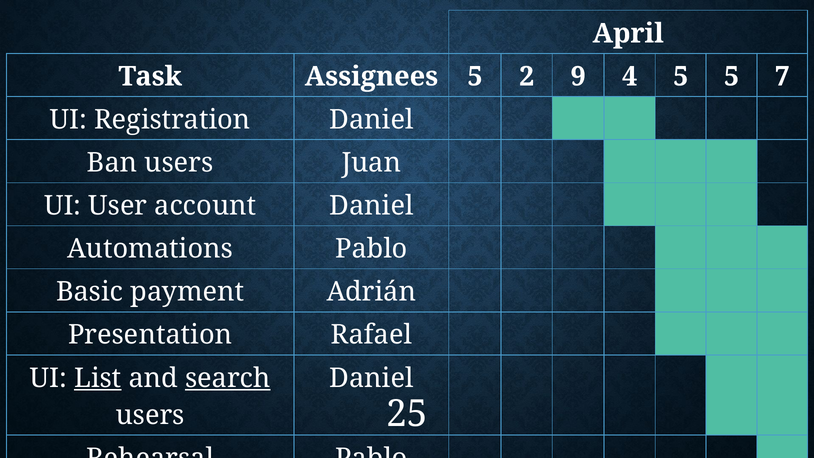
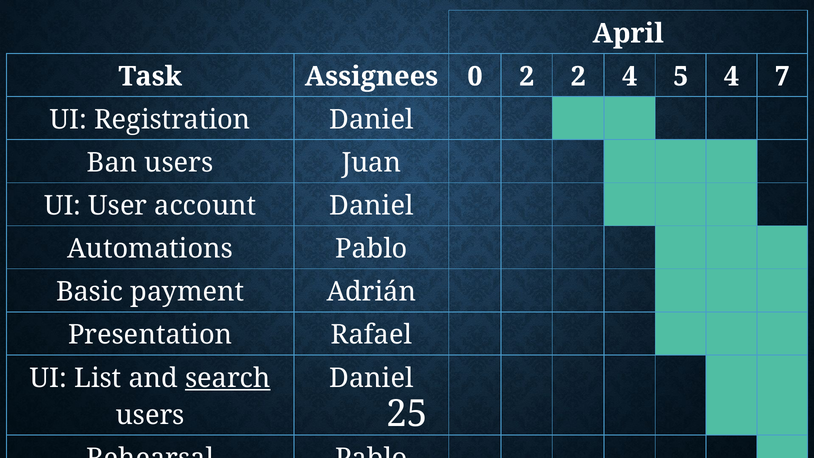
Assignees 5: 5 -> 0 (475, 76)
2 9: 9 -> 2 (578, 76)
5 5: 5 -> 4 (731, 76)
List underline: present -> none (98, 378)
